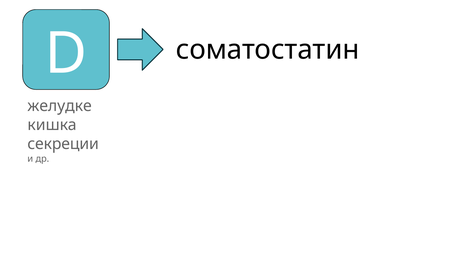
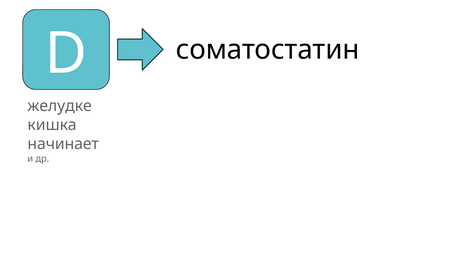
секреции: секреции -> начинает (63, 144)
